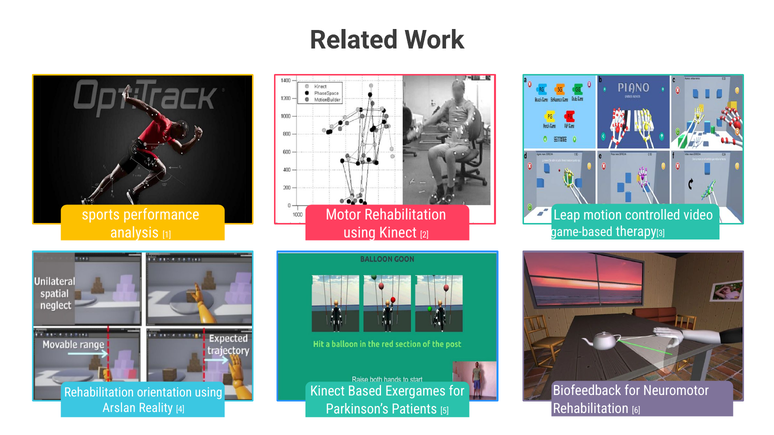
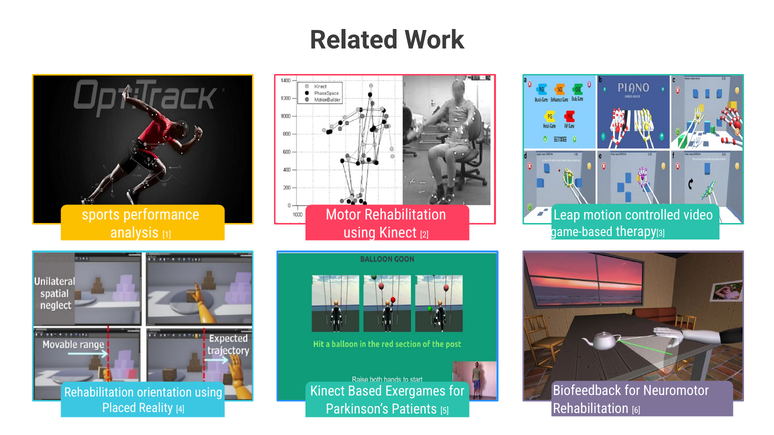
Arslan: Arslan -> Placed (119, 408)
